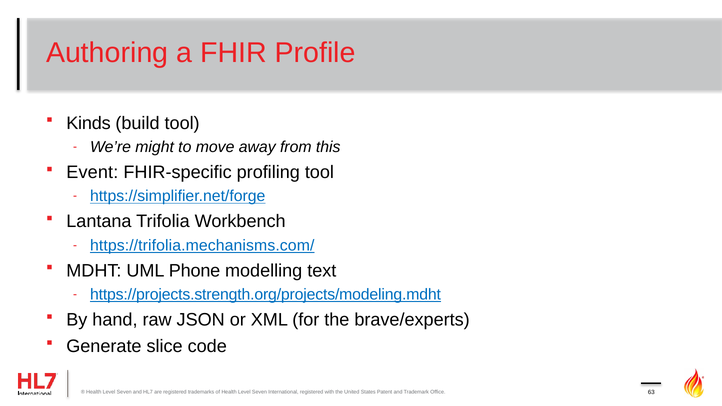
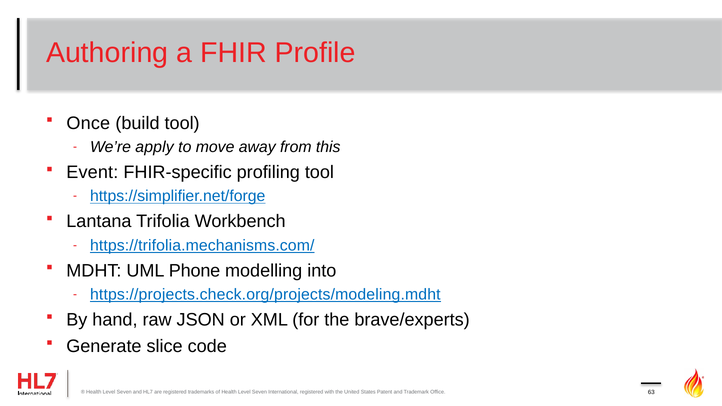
Kinds: Kinds -> Once (88, 123)
might: might -> apply (155, 147)
text: text -> into (322, 271)
https://projects.strength.org/projects/modeling.mdht: https://projects.strength.org/projects/modeling.mdht -> https://projects.check.org/projects/modeling.mdht (265, 295)
